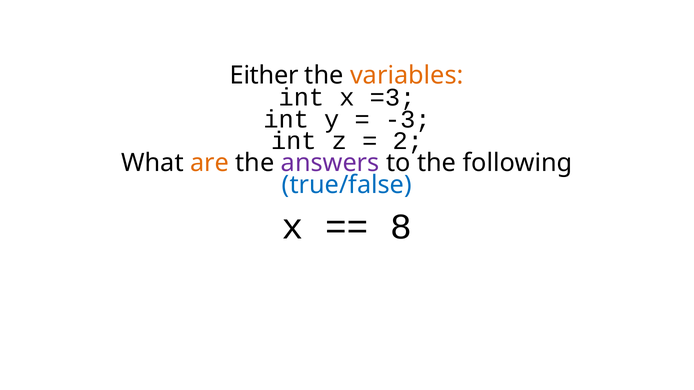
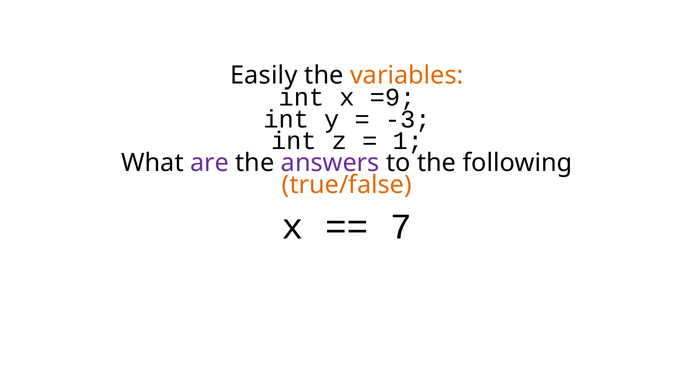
Either: Either -> Easily (264, 76)
=3: =3 -> =9 (392, 97)
2: 2 -> 1 (408, 141)
are colour: orange -> purple (210, 163)
true/false colour: blue -> orange (347, 185)
8: 8 -> 7 (401, 227)
